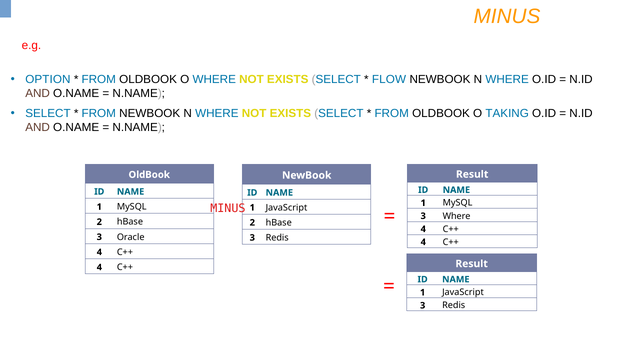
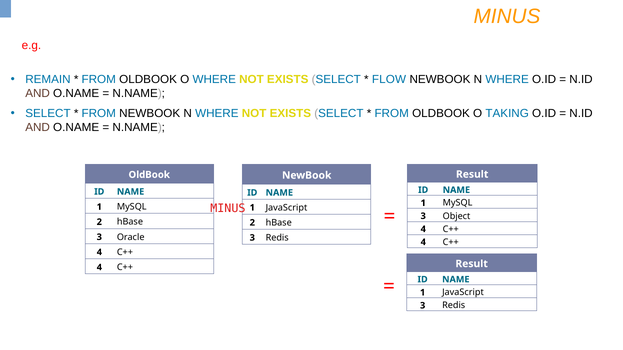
OPTION: OPTION -> REMAIN (48, 80)
3 Where: Where -> Object (457, 216)
